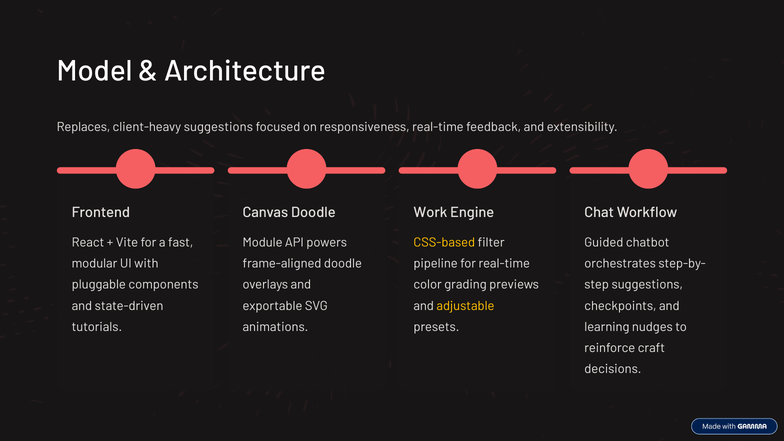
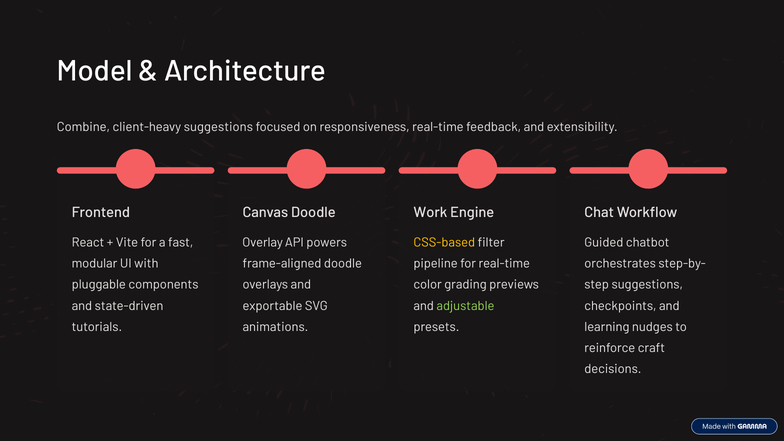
Replaces: Replaces -> Combine (83, 127)
Module: Module -> Overlay (263, 242)
adjustable colour: yellow -> light green (465, 306)
